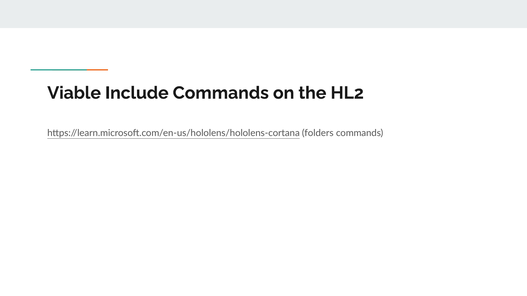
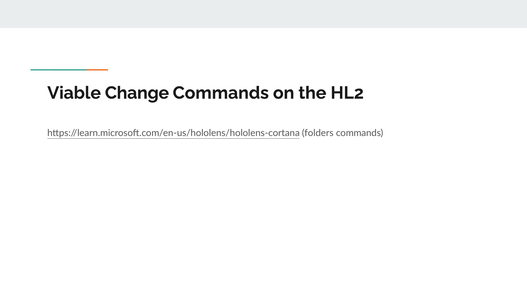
Include: Include -> Change (137, 93)
